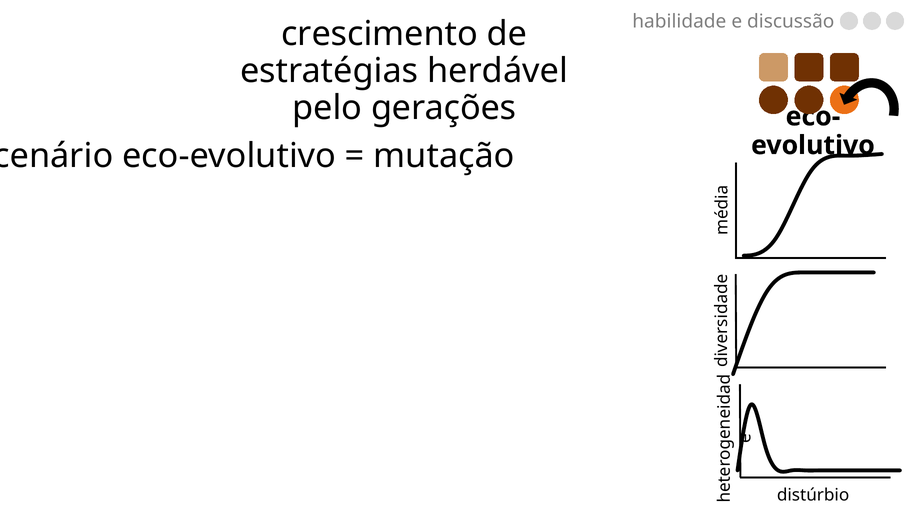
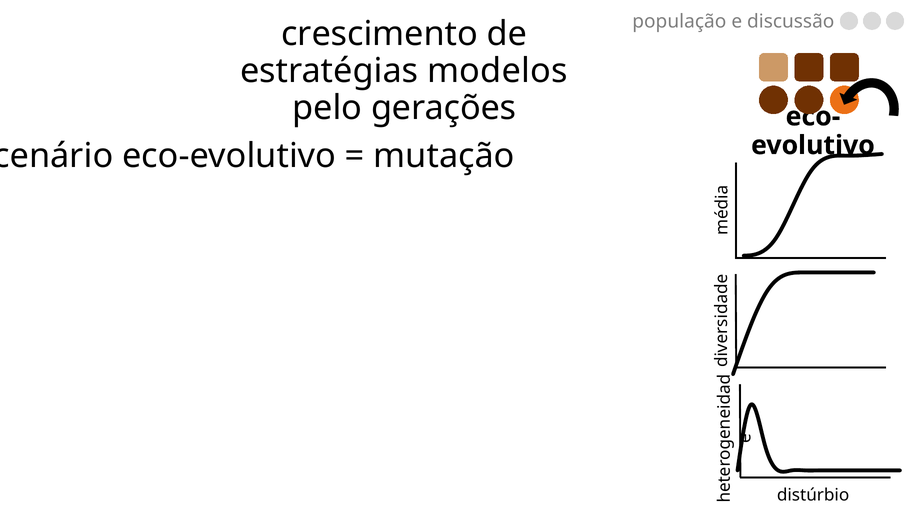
habilidade: habilidade -> população (679, 21)
herdável: herdável -> modelos (497, 71)
